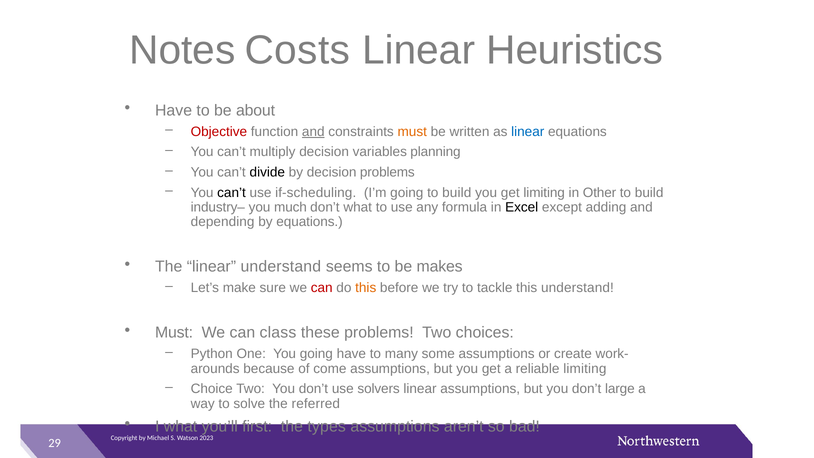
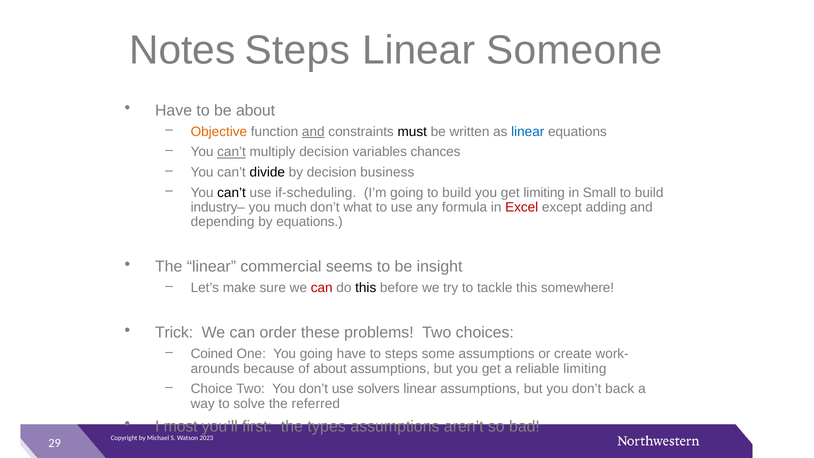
Notes Costs: Costs -> Steps (297, 50)
Heuristics: Heuristics -> Someone (574, 50)
Objective colour: red -> orange (219, 132)
must colour: orange -> black (412, 132)
can’t underline: none -> present (231, 152)
planning: planning -> chances (435, 152)
decision problems: problems -> business (387, 172)
Other: Other -> Small (600, 193)
Excel colour: black -> red (522, 207)
linear understand: understand -> commercial (281, 267)
makes: makes -> insight (440, 267)
this colour: orange -> black (366, 288)
this understand: understand -> somewhere (578, 288)
Must: Must -> Trick (174, 333)
class: class -> order (278, 333)
Python: Python -> Coined (212, 354)
to many: many -> steps (401, 354)
of come: come -> about (330, 369)
large: large -> back (620, 389)
I what: what -> most (181, 426)
